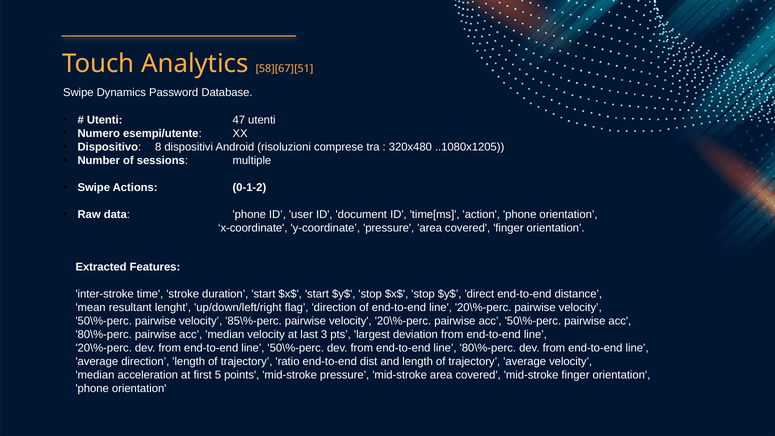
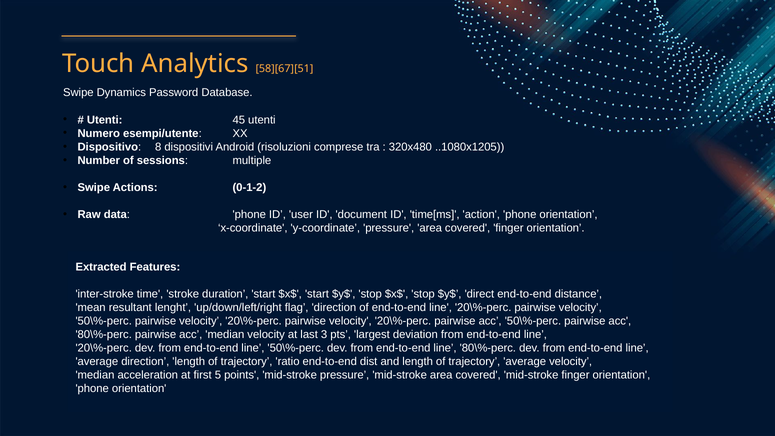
47: 47 -> 45 (239, 120)
50\%-perc pairwise velocity 85\%-perc: 85\%-perc -> 20\%-perc (254, 321)
